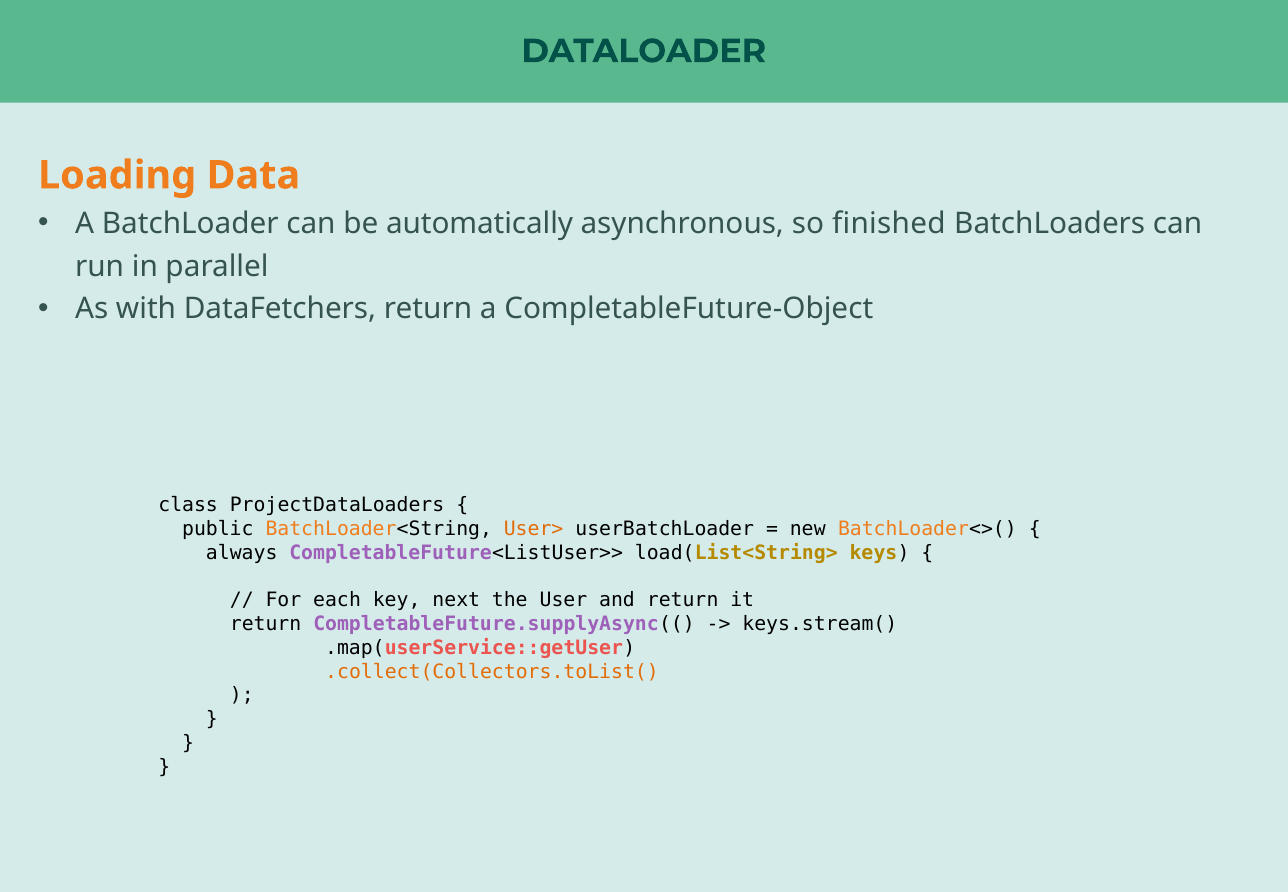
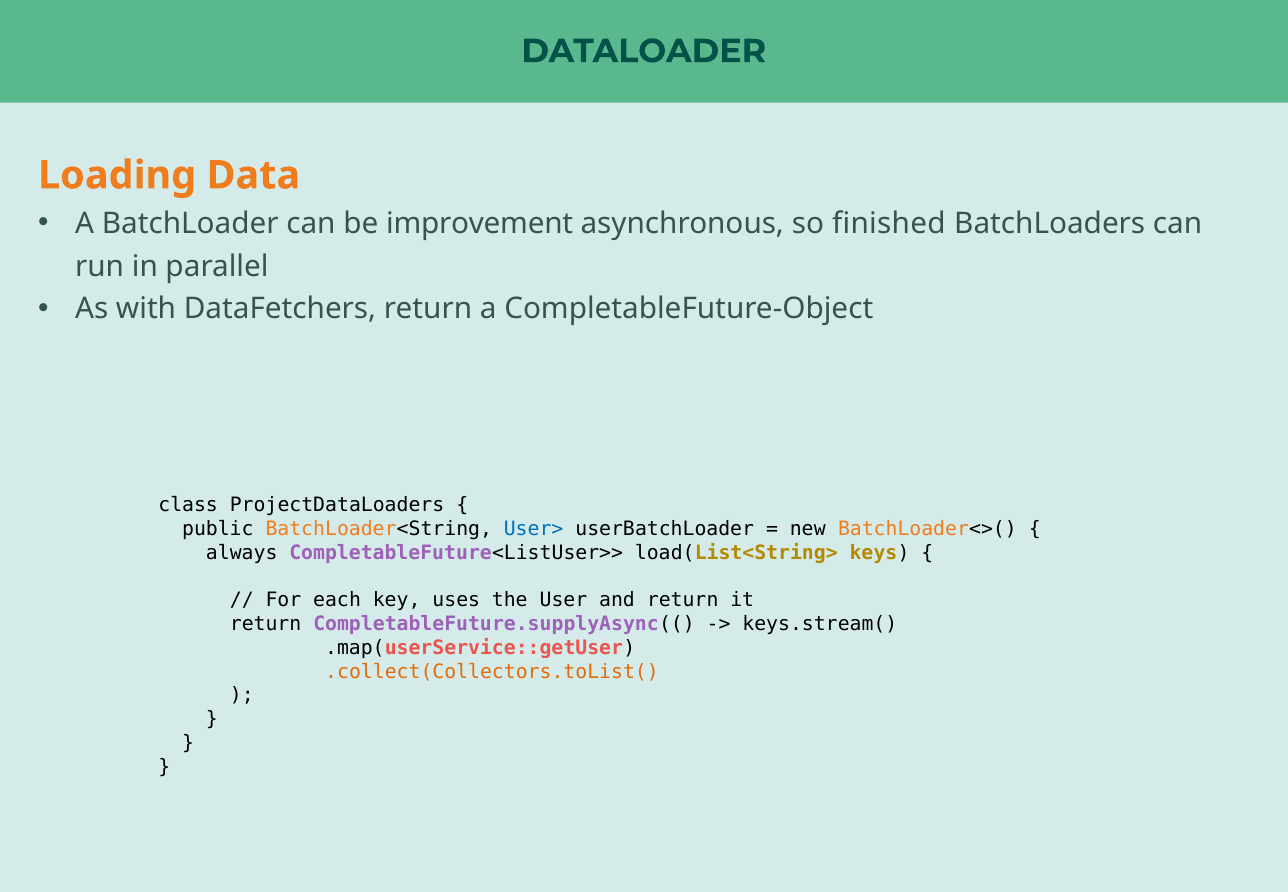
automatically: automatically -> improvement (480, 223)
User> colour: orange -> blue (534, 529)
next: next -> uses (456, 600)
